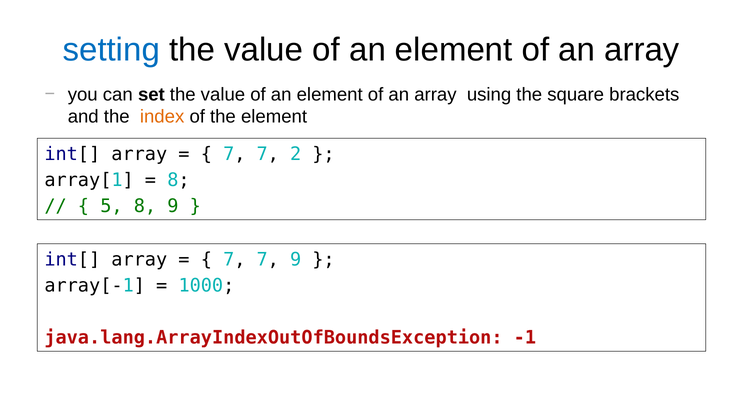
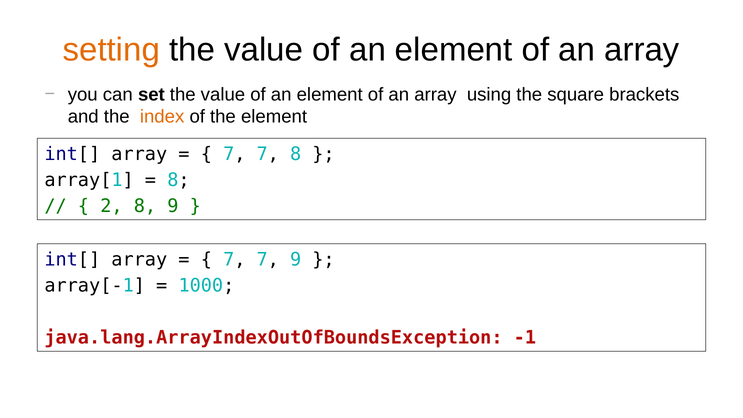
setting colour: blue -> orange (111, 50)
7 2: 2 -> 8 (296, 154)
5: 5 -> 2 (111, 206)
